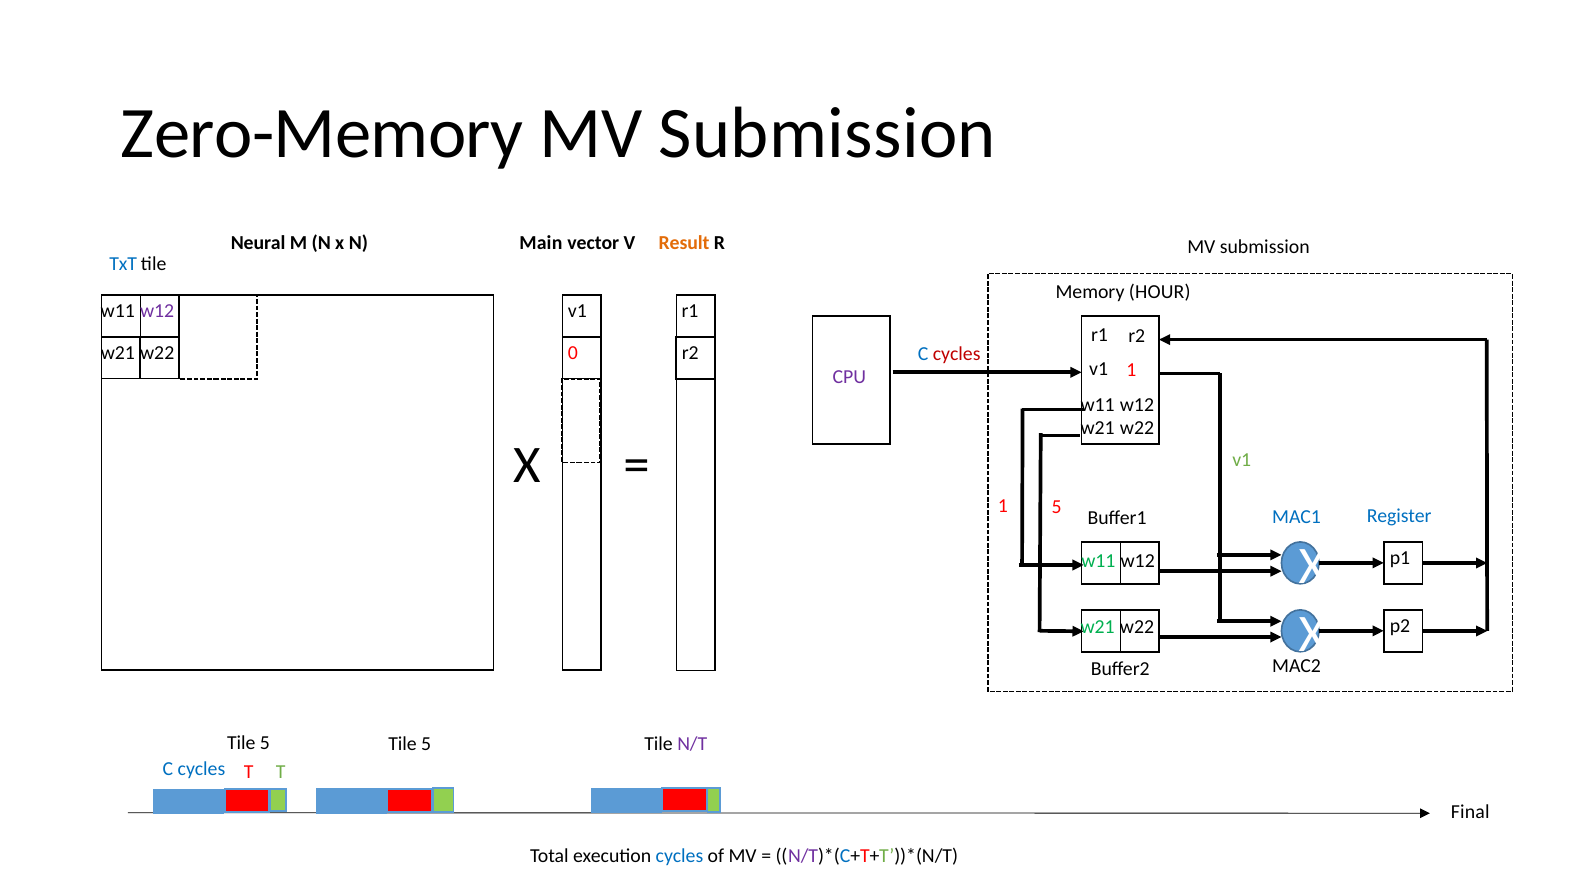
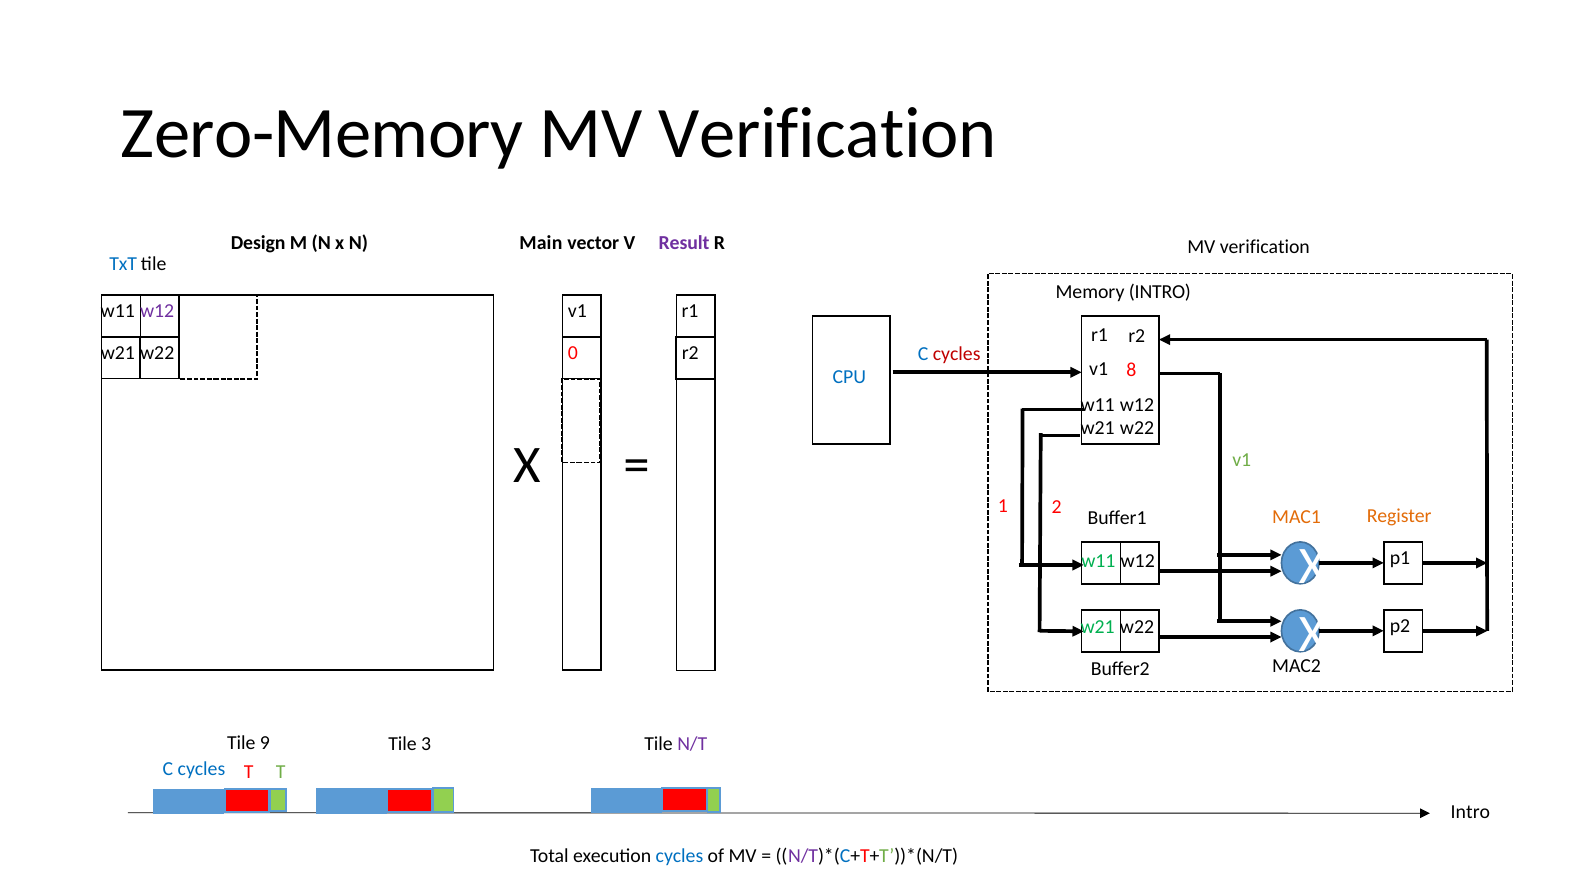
Submission: Submission -> Verification (828, 133)
Neural: Neural -> Design (258, 244)
Result colour: orange -> purple (684, 243)
submission: submission -> verification (1265, 248)
Memory HOUR: HOUR -> INTRO (1160, 292)
v1 1: 1 -> 8 (1131, 370)
CPU colour: purple -> blue (849, 377)
1 5: 5 -> 2 (1057, 507)
MAC1 colour: blue -> orange (1297, 517)
Register colour: blue -> orange (1399, 516)
5: 5 -> 9 (265, 744)
5: 5 -> 3 (426, 745)
Final: Final -> Intro (1470, 812)
